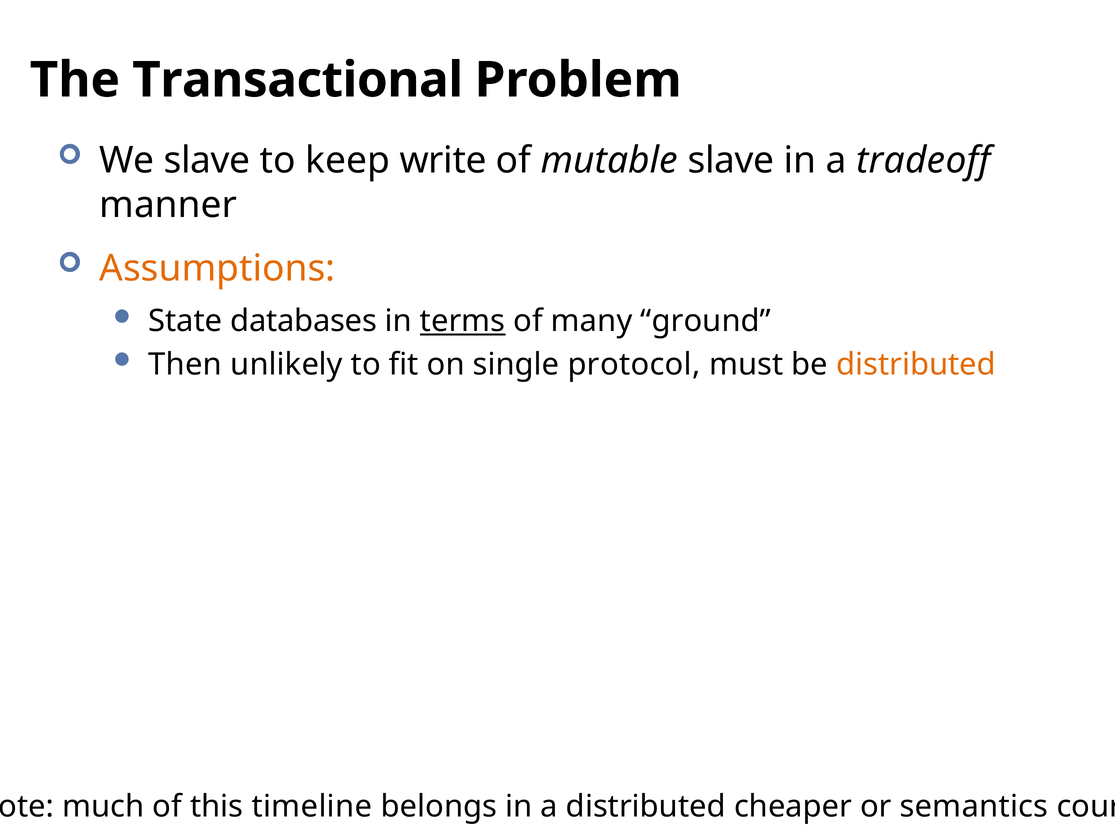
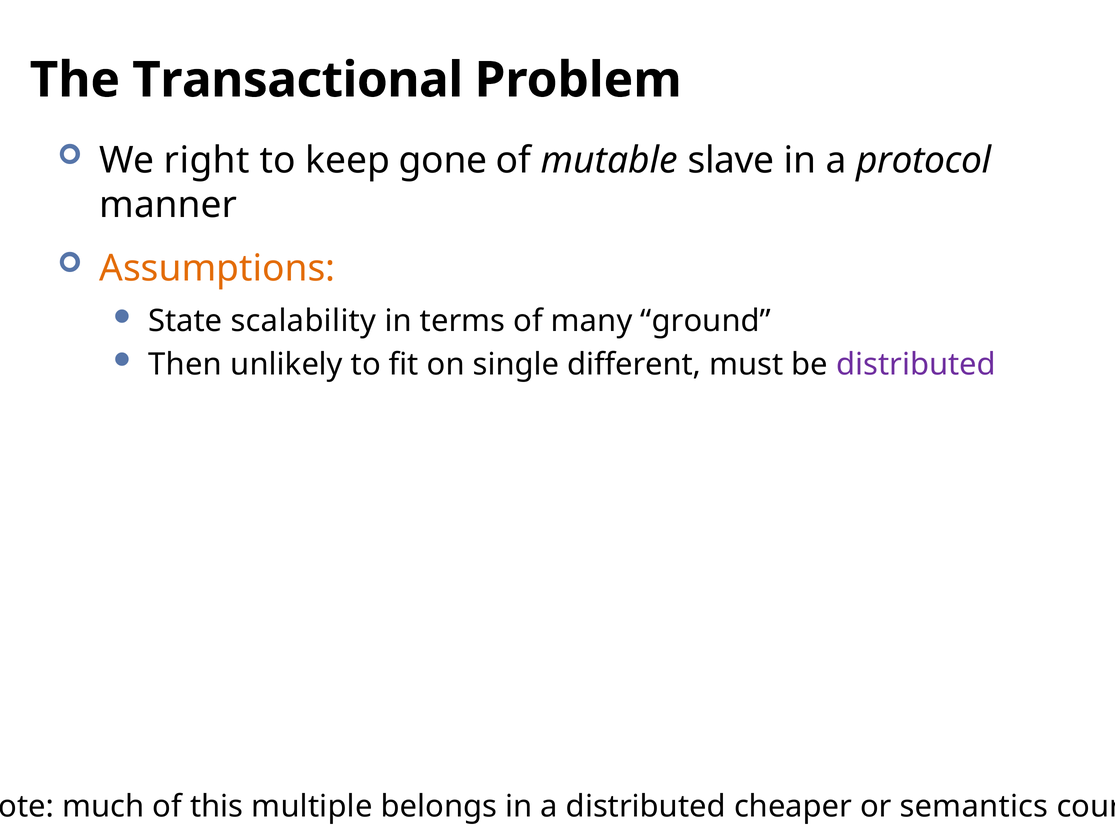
We slave: slave -> right (207, 161)
write: write -> gone (443, 161)
tradeoff: tradeoff -> protocol (924, 161)
databases: databases -> scalability (303, 321)
terms underline: present -> none (463, 321)
protocol: protocol -> different (634, 365)
distributed colour: orange -> purple (916, 365)
timeline: timeline -> multiple (312, 807)
